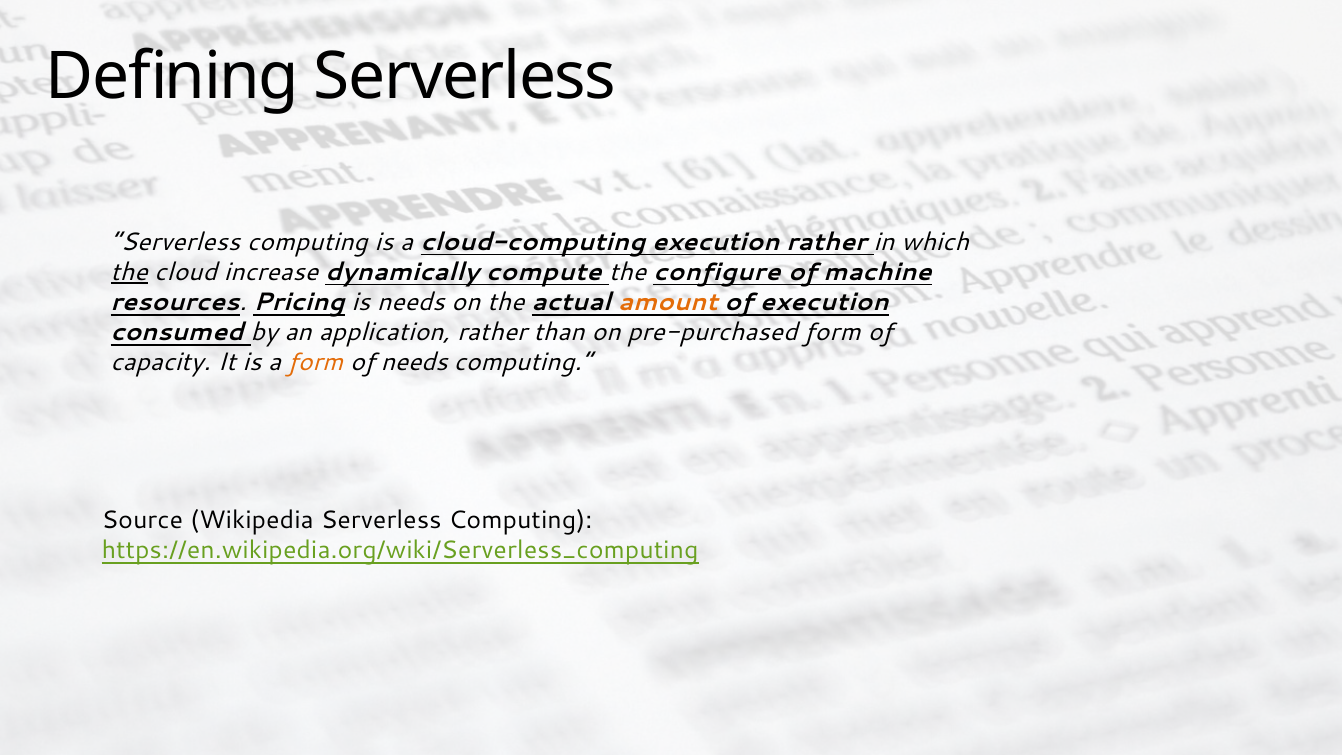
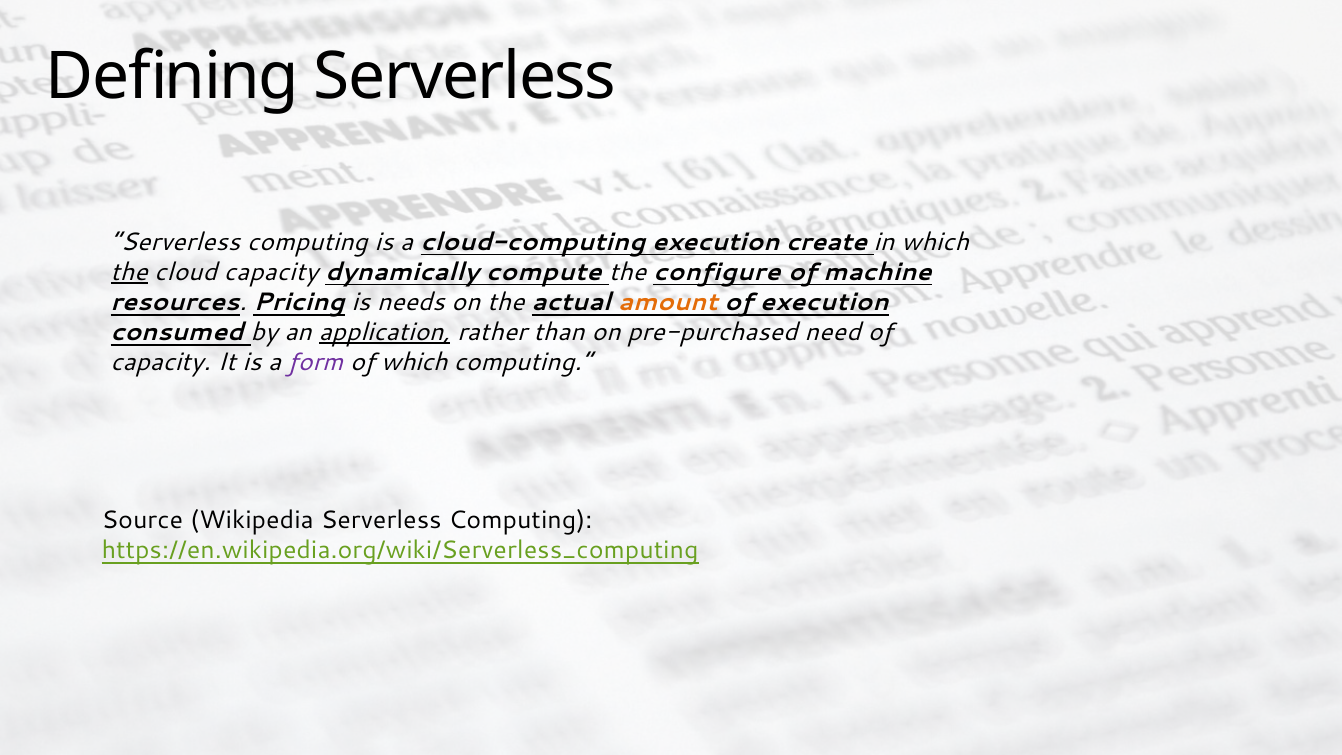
execution rather: rather -> create (827, 242)
cloud increase: increase -> capacity (271, 272)
application underline: none -> present (385, 332)
pre-purchased form: form -> need (833, 332)
form colour: orange -> purple (316, 362)
of needs: needs -> which (414, 362)
